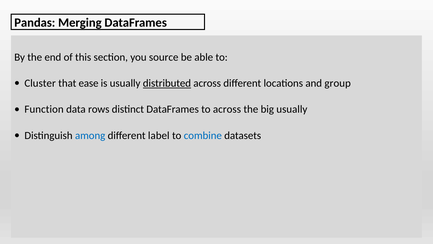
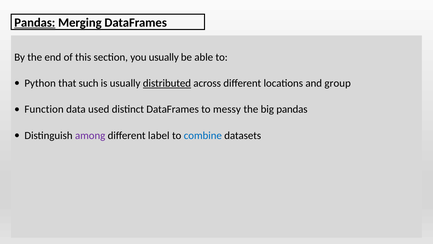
Pandas underline: none -> present (35, 23)
you source: source -> usually (164, 57)
Cluster: Cluster -> Python (40, 83)
ease: ease -> such (89, 83)
rows: rows -> used (99, 109)
to across: across -> messy (227, 109)
big usually: usually -> pandas (292, 109)
among colour: blue -> purple (90, 135)
